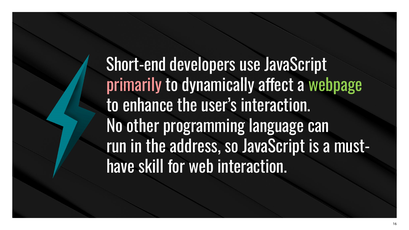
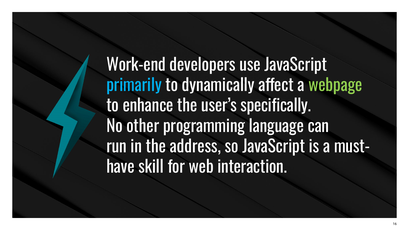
Short-end: Short-end -> Work-end (136, 65)
primarily colour: pink -> light blue (134, 86)
user’s interaction: interaction -> specifically (276, 106)
